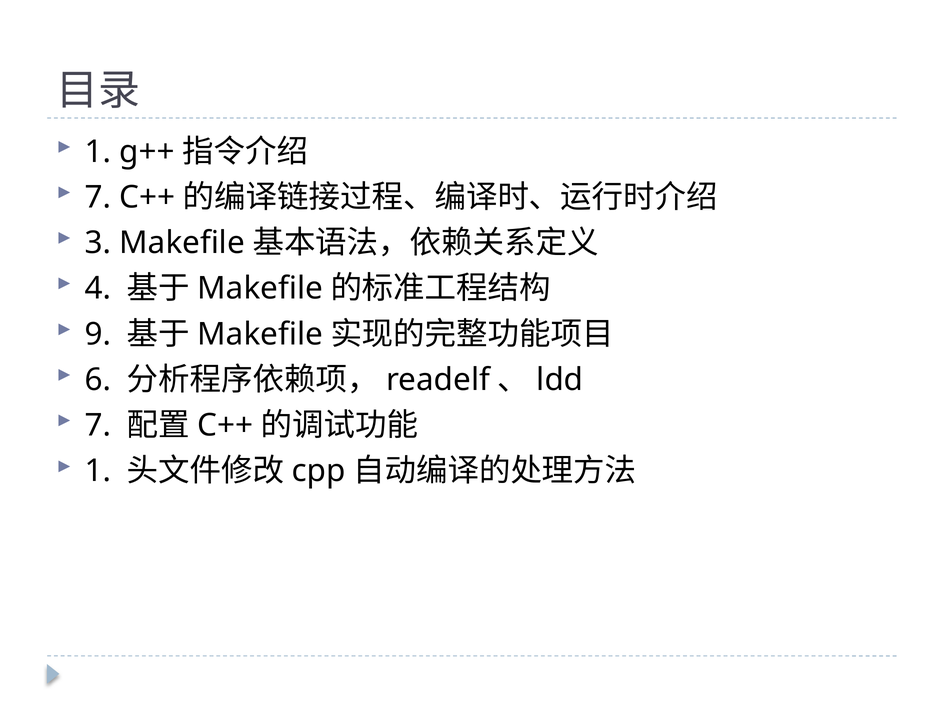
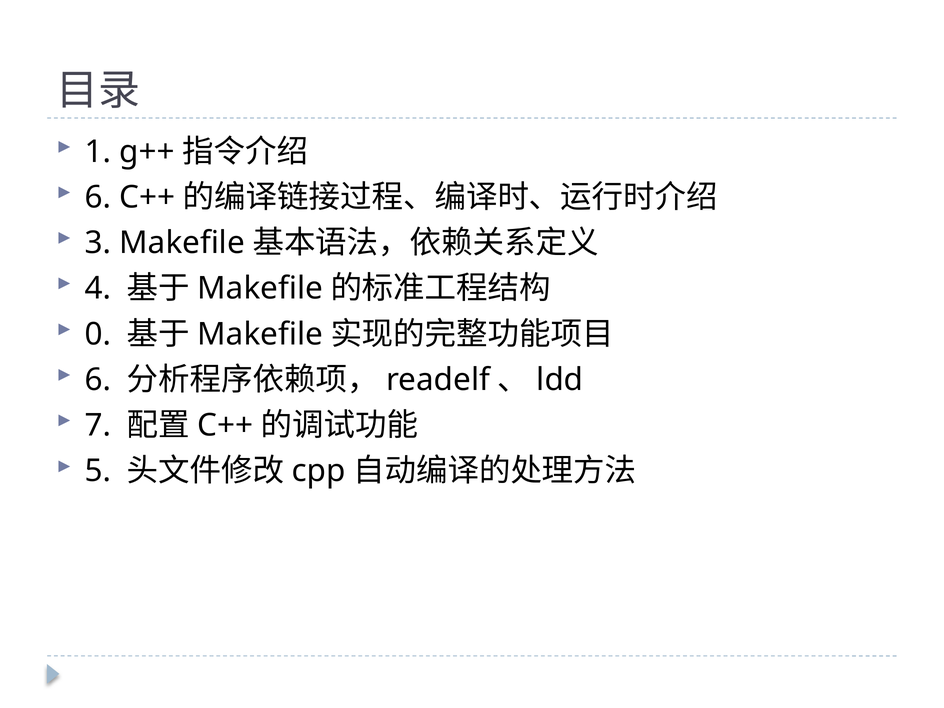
7: 7 -> 6 (98, 197)
9: 9 -> 0 (98, 334)
1: 1 -> 5 (98, 471)
